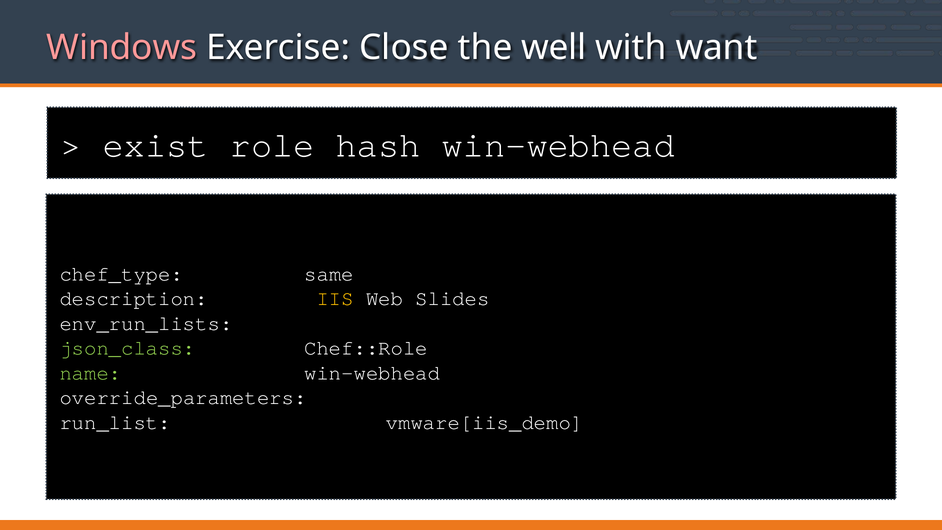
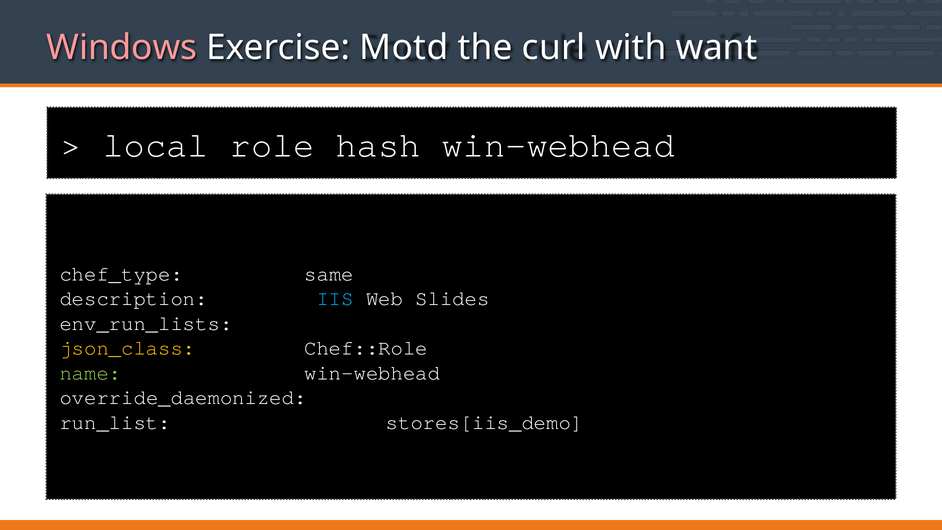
Close: Close -> Motd (404, 47)
well: well -> curl (554, 47)
exist: exist -> local (156, 145)
IIS colour: yellow -> light blue (335, 299)
json_class colour: light green -> yellow (127, 348)
override_parameters: override_parameters -> override_daemonized (183, 397)
vmware[iis_demo: vmware[iis_demo -> stores[iis_demo (485, 422)
